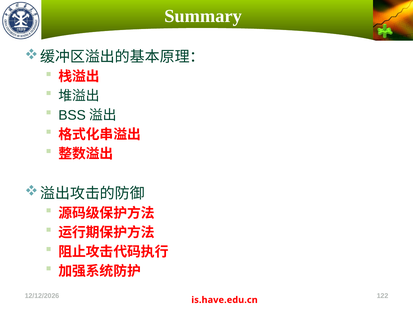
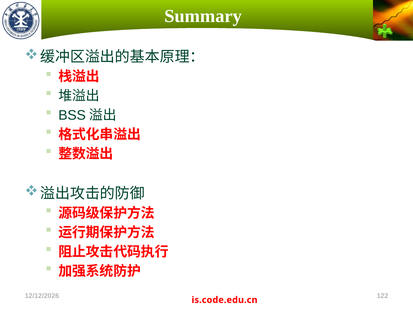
is.have.edu.cn: is.have.edu.cn -> is.code.edu.cn (225, 300)
